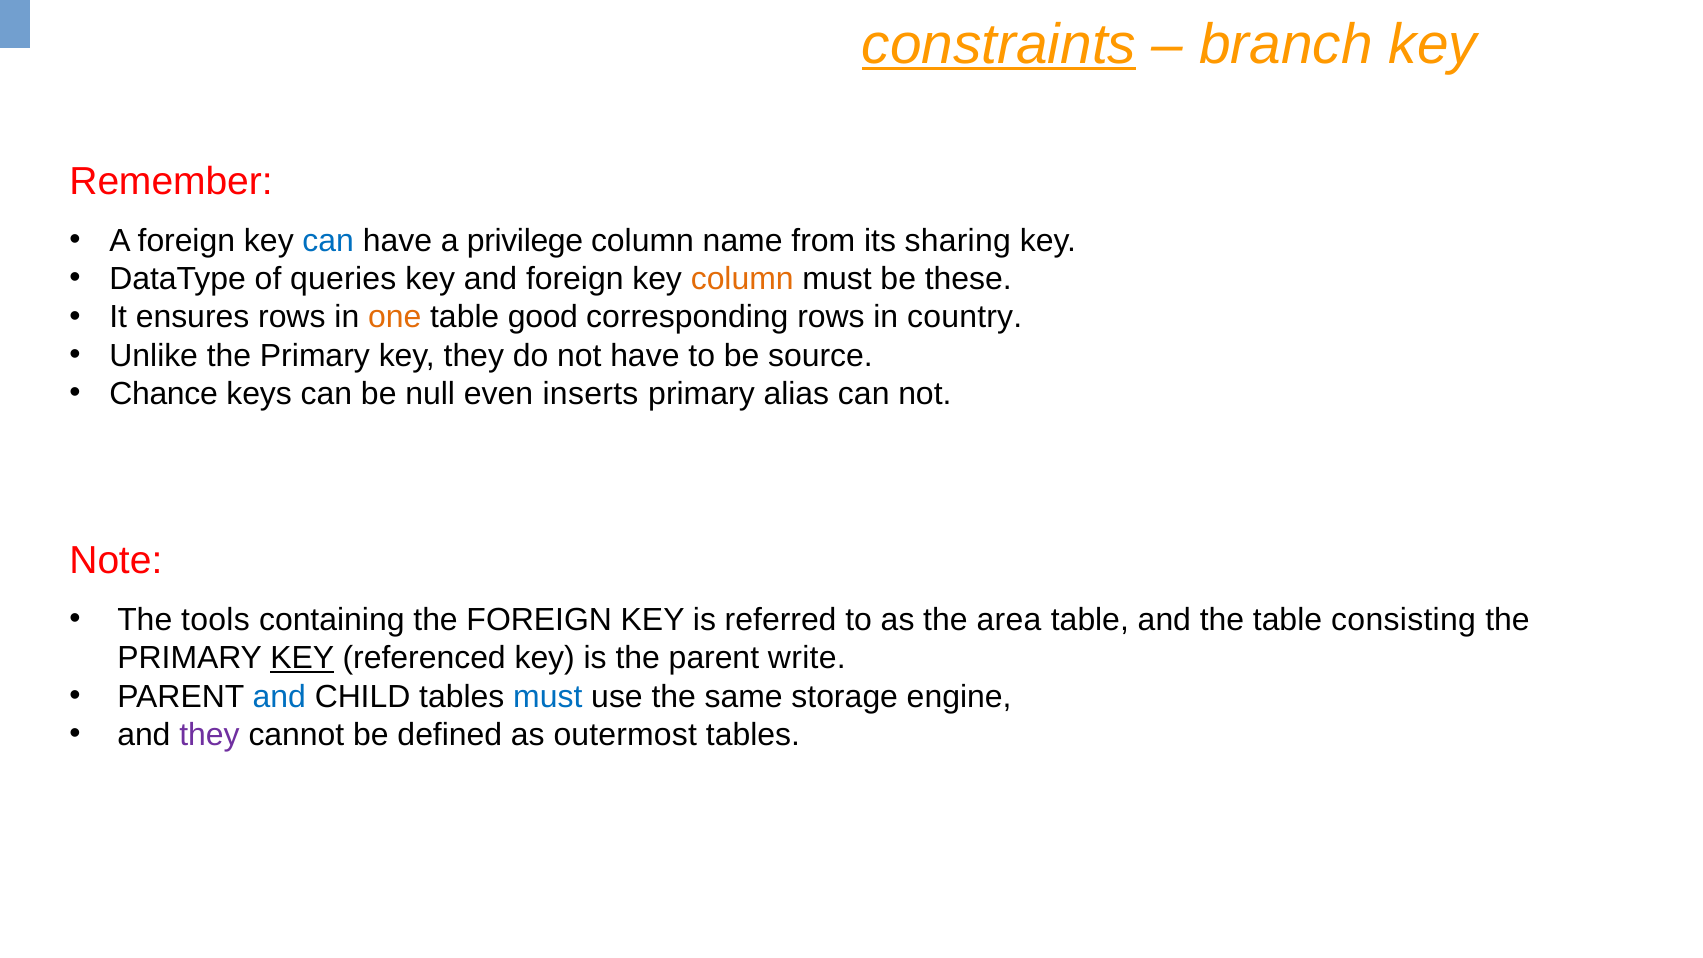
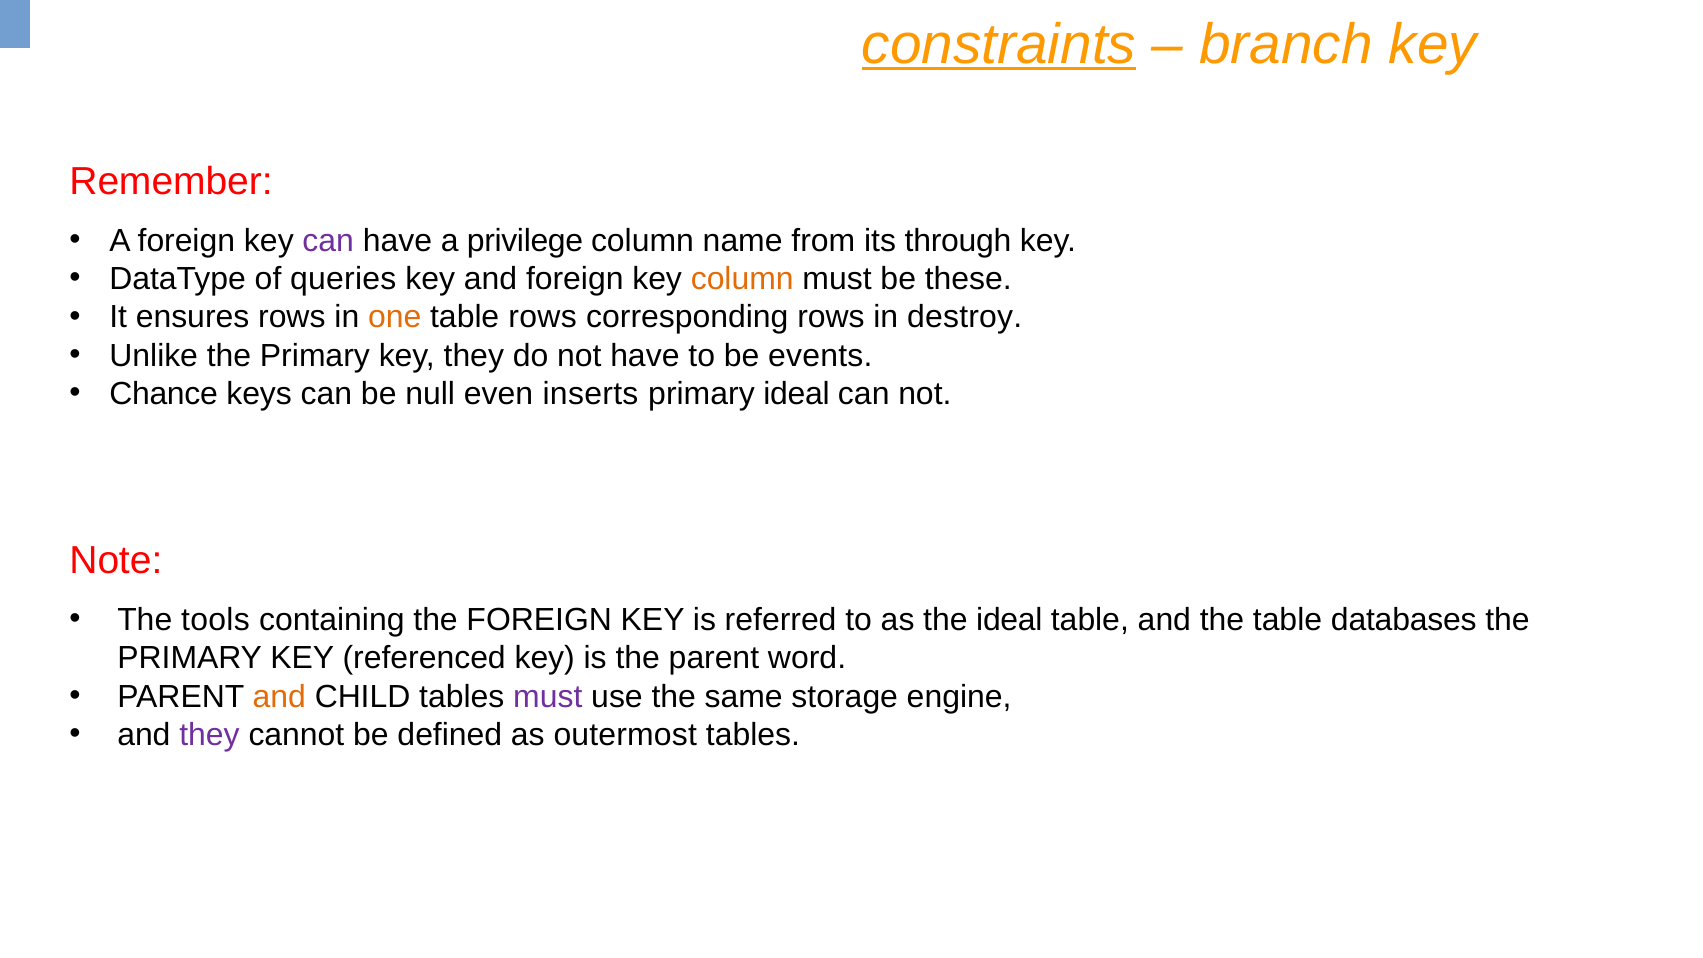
can colour: blue -> purple (328, 241)
sharing: sharing -> through (958, 241)
table good: good -> rows (543, 317)
country: country -> destroy (965, 317)
source: source -> events (820, 356)
primary alias: alias -> ideal (797, 394)
the area: area -> ideal (1009, 620)
consisting: consisting -> databases (1404, 620)
KEY underline: present -> none (302, 658)
write: write -> word (807, 658)
and colour: blue -> orange (279, 697)
must colour: blue -> purple (548, 697)
